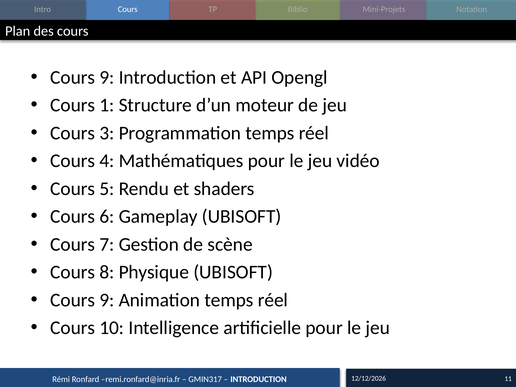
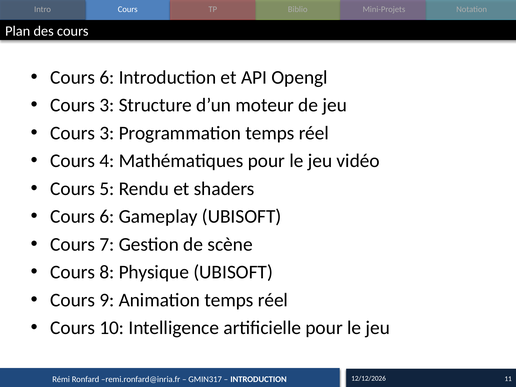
9: 9 -> 6 (107, 77)
1: 1 -> 3 (107, 105)
